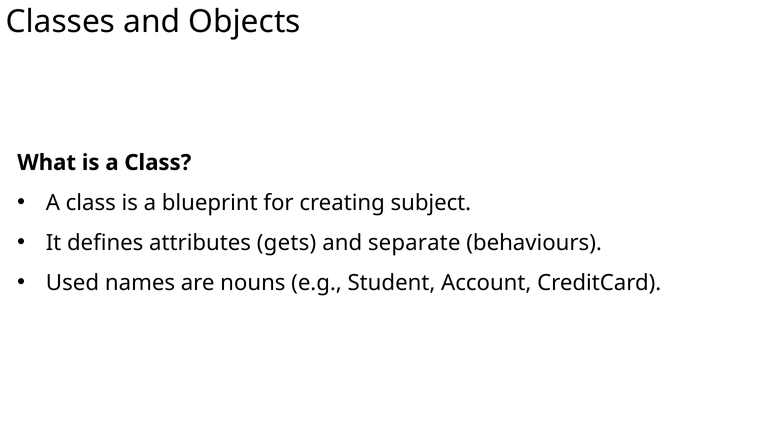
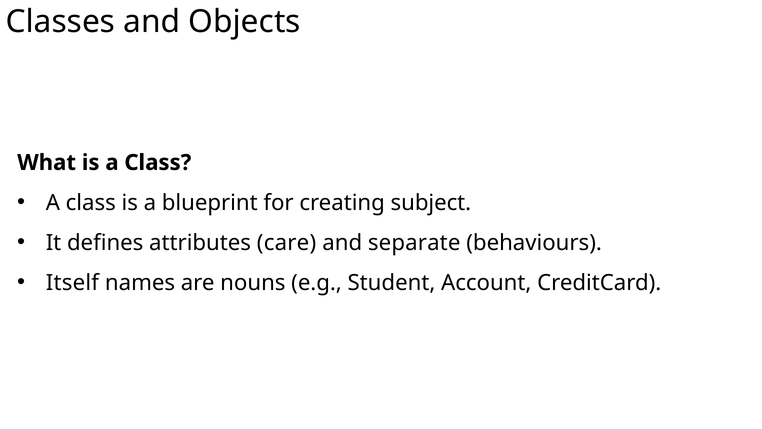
gets: gets -> care (287, 243)
Used: Used -> Itself (72, 283)
